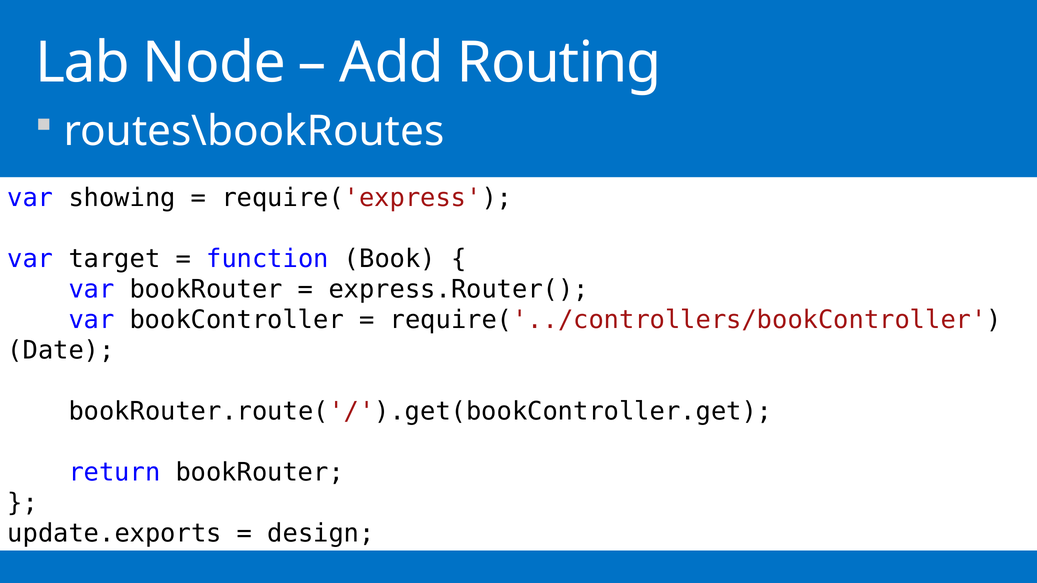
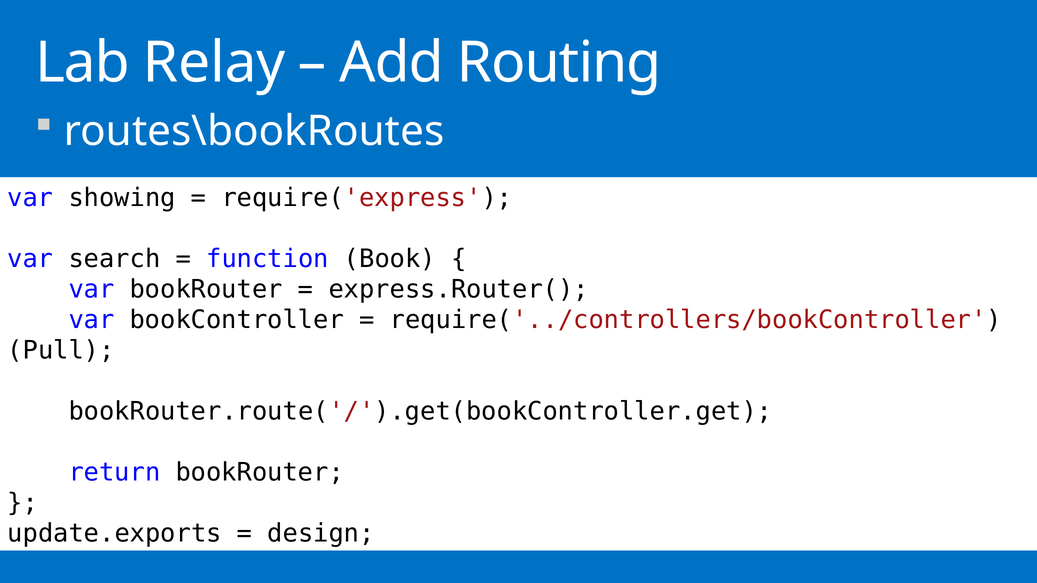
Node: Node -> Relay (214, 63)
target: target -> search (114, 259)
Date: Date -> Pull (61, 351)
